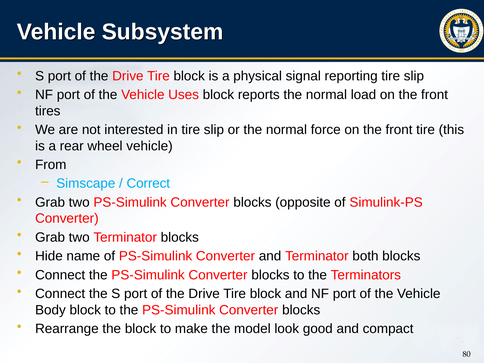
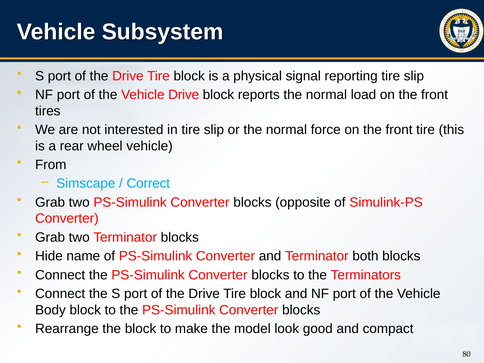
Vehicle Uses: Uses -> Drive (184, 95)
